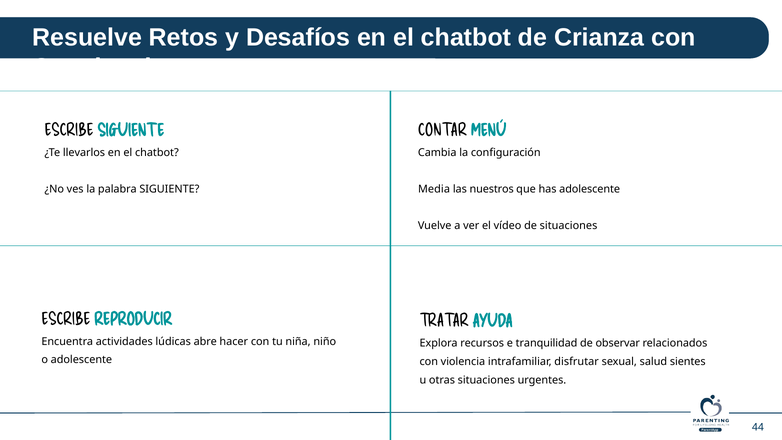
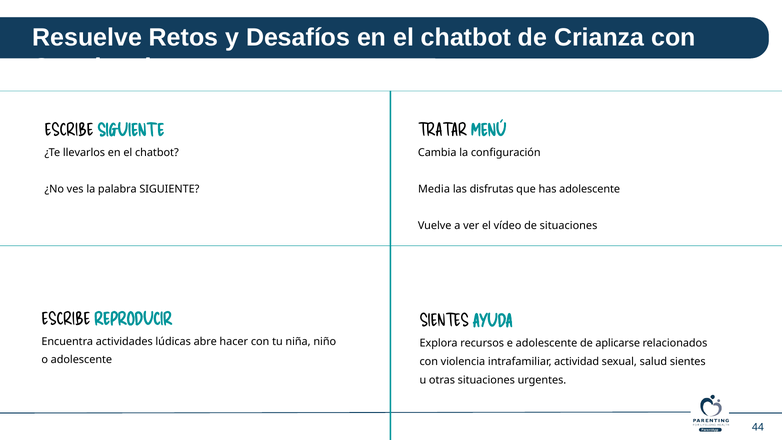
CONTAR: CONTAR -> TRATAR (442, 131)
nuestros: nuestros -> disfrutas (492, 189)
TRATAR: TRATAR -> SIENTES (444, 321)
e tranquilidad: tranquilidad -> adolescente (547, 343)
observar: observar -> aplicarse (618, 343)
disfrutar: disfrutar -> actividad (577, 362)
